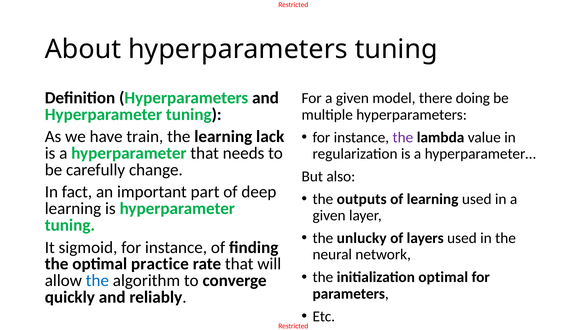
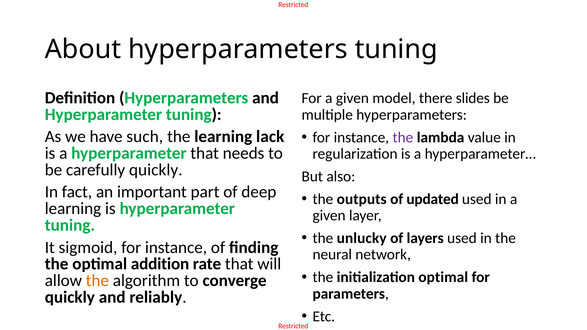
doing: doing -> slides (473, 98)
train: train -> such (145, 137)
carefully change: change -> quickly (156, 170)
of learning: learning -> updated (433, 199)
practice: practice -> addition (160, 264)
the colour: blue -> orange (97, 281)
